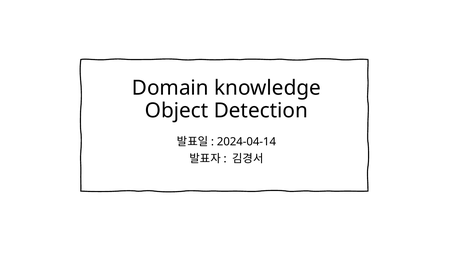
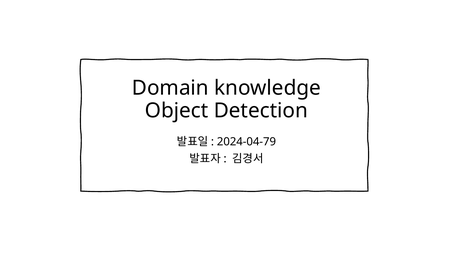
2024-04-14: 2024-04-14 -> 2024-04-79 (246, 142)
